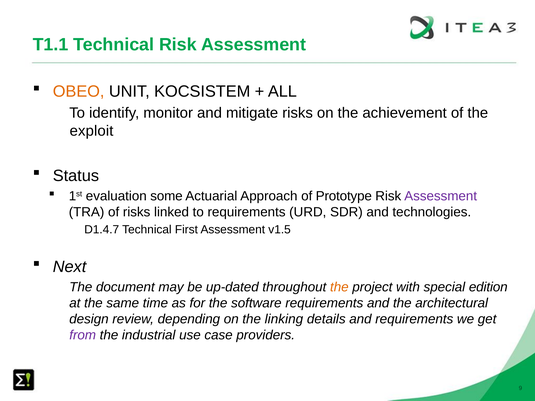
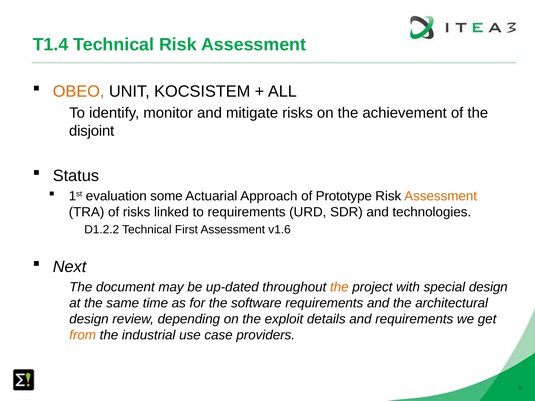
T1.1: T1.1 -> T1.4 (51, 45)
exploit: exploit -> disjoint (92, 131)
Assessment colour: purple -> orange (441, 196)
D1.4.7: D1.4.7 -> D1.2.2 (102, 230)
v1.5: v1.5 -> v1.6 (280, 230)
special edition: edition -> design (488, 287)
linking: linking -> exploit (284, 319)
from colour: purple -> orange (83, 335)
